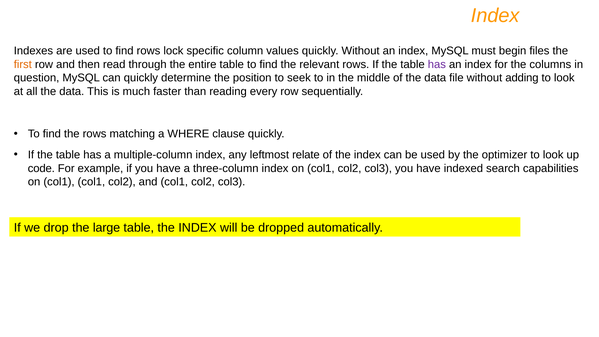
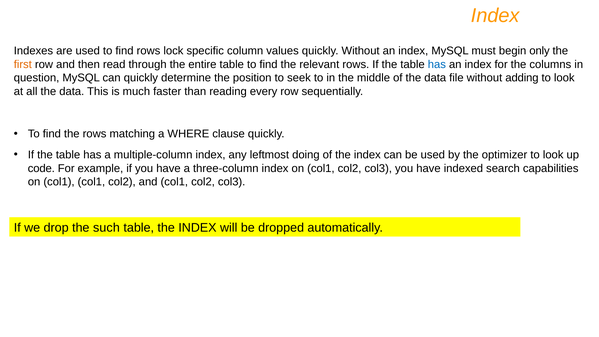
files: files -> only (539, 51)
has colour: purple -> blue (437, 64)
relate: relate -> doing (306, 155)
large: large -> such (106, 228)
